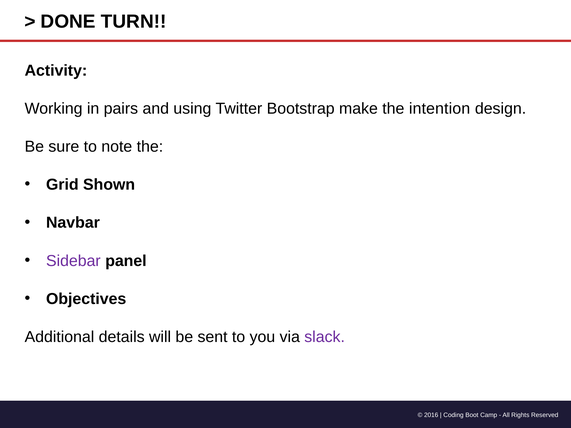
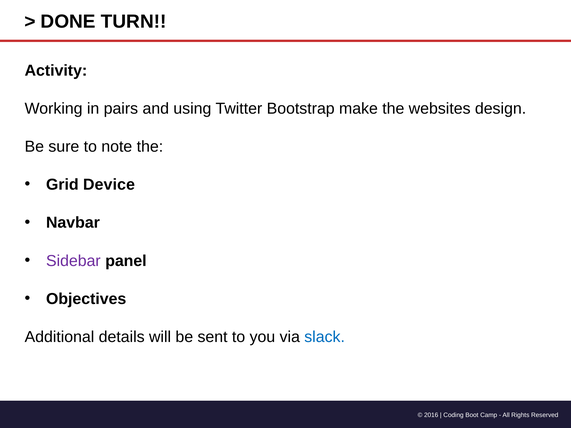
intention: intention -> websites (440, 109)
Shown: Shown -> Device (109, 185)
slack colour: purple -> blue (325, 337)
